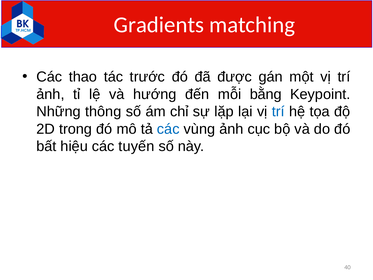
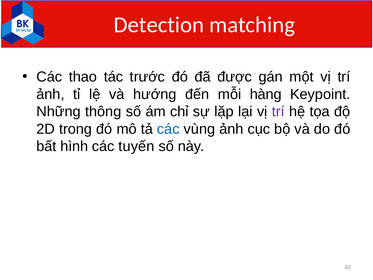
Gradients: Gradients -> Detection (159, 25)
bằng: bằng -> hàng (266, 94)
trí colour: blue -> purple (278, 112)
hiệu: hiệu -> hình (74, 146)
